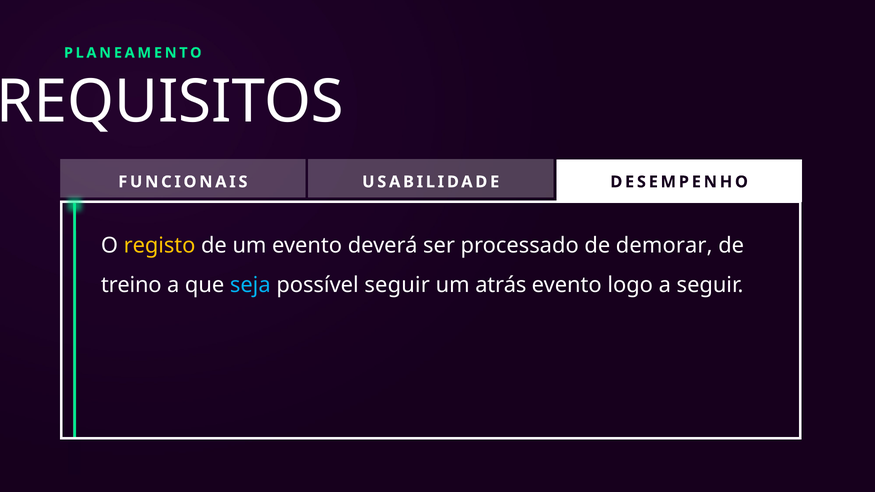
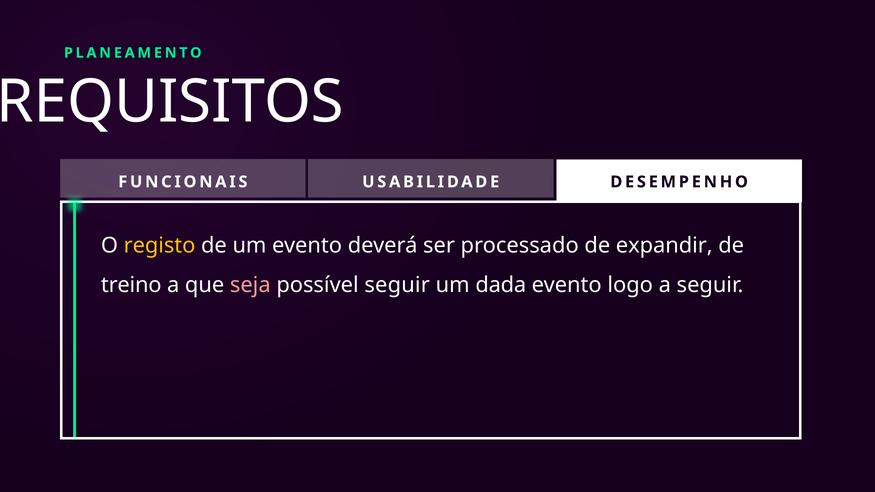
demorar: demorar -> expandir (664, 246)
seja colour: light blue -> pink (250, 285)
atrás: atrás -> dada (501, 285)
